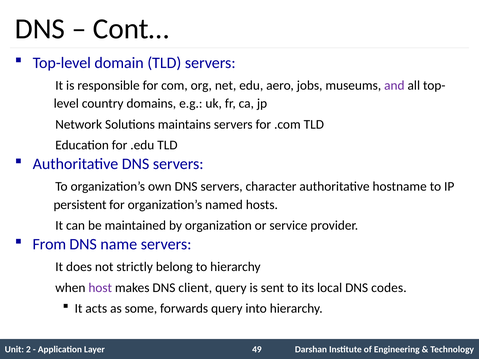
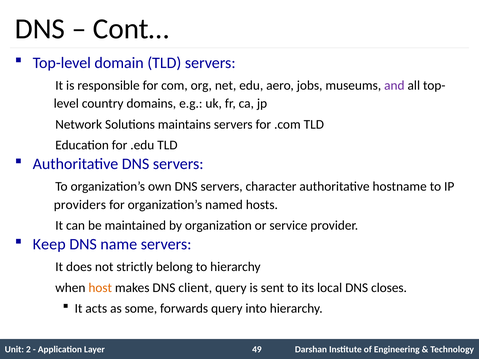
persistent: persistent -> providers (80, 205)
From: From -> Keep (49, 244)
host colour: purple -> orange (100, 288)
codes: codes -> closes (389, 288)
